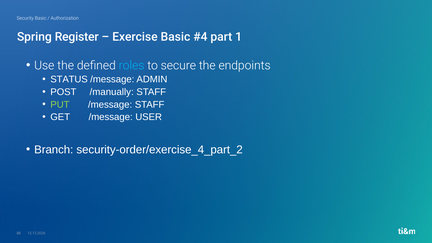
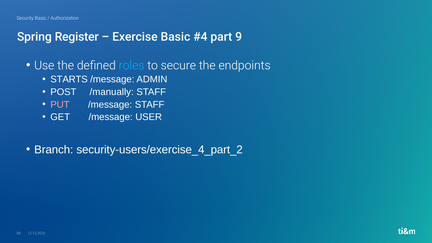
1: 1 -> 9 (239, 37)
STATUS: STATUS -> STARTS (69, 79)
PUT colour: light green -> pink (60, 105)
security-order/exercise_4_part_2: security-order/exercise_4_part_2 -> security-users/exercise_4_part_2 (160, 150)
